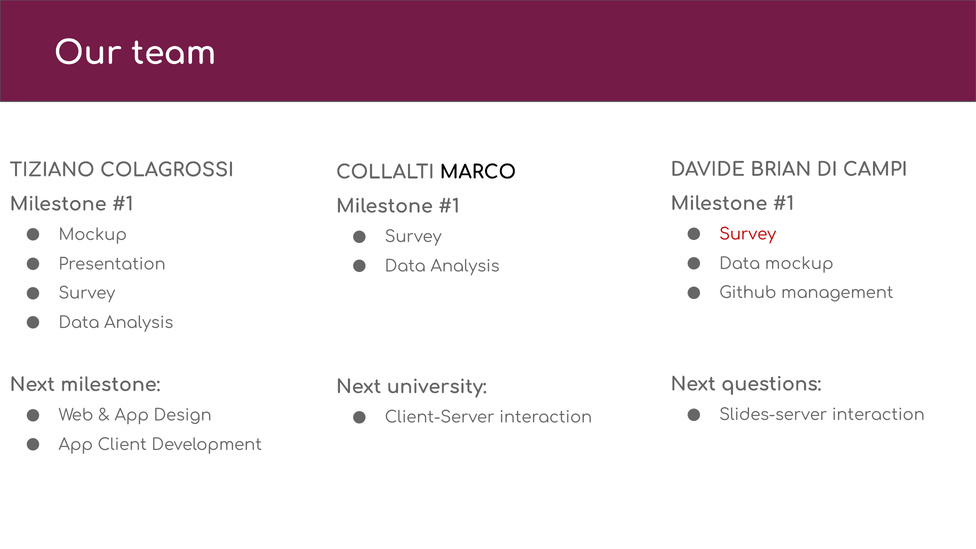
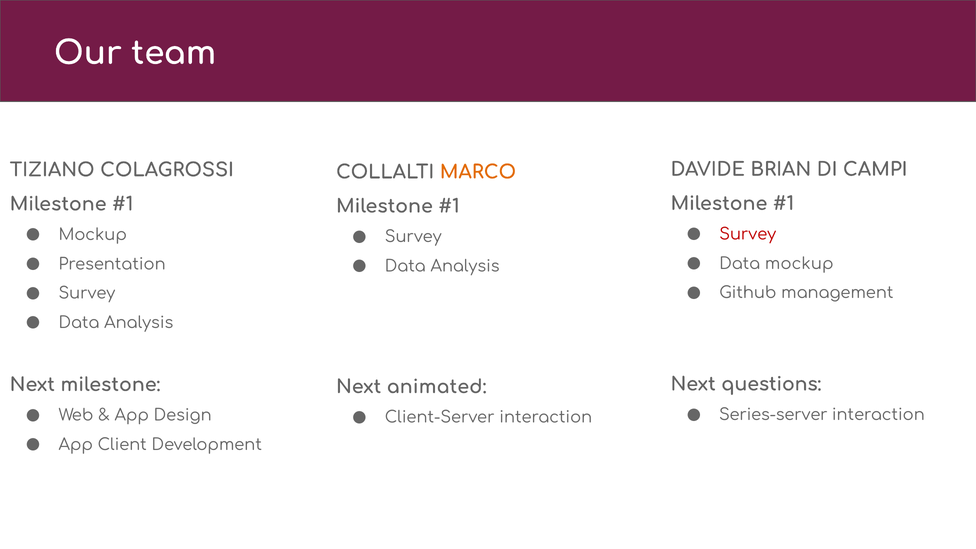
MARCO colour: black -> orange (478, 172)
university: university -> animated (437, 387)
Slides-server: Slides-server -> Series-server (773, 415)
